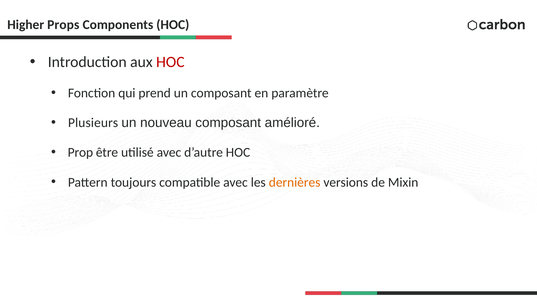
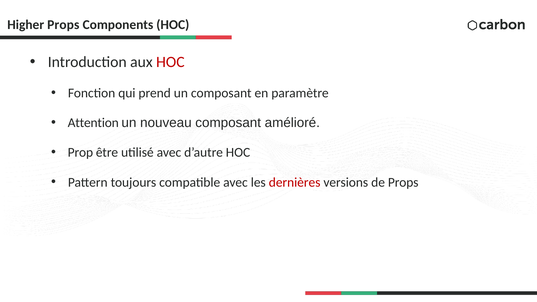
Plusieurs: Plusieurs -> Attention (93, 123)
dernières colour: orange -> red (295, 182)
de Mixin: Mixin -> Props (403, 182)
